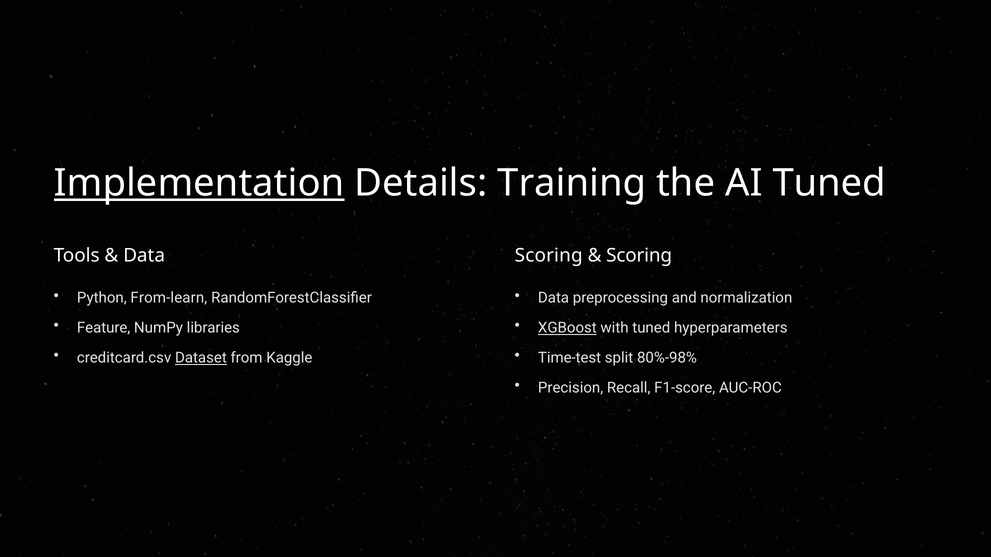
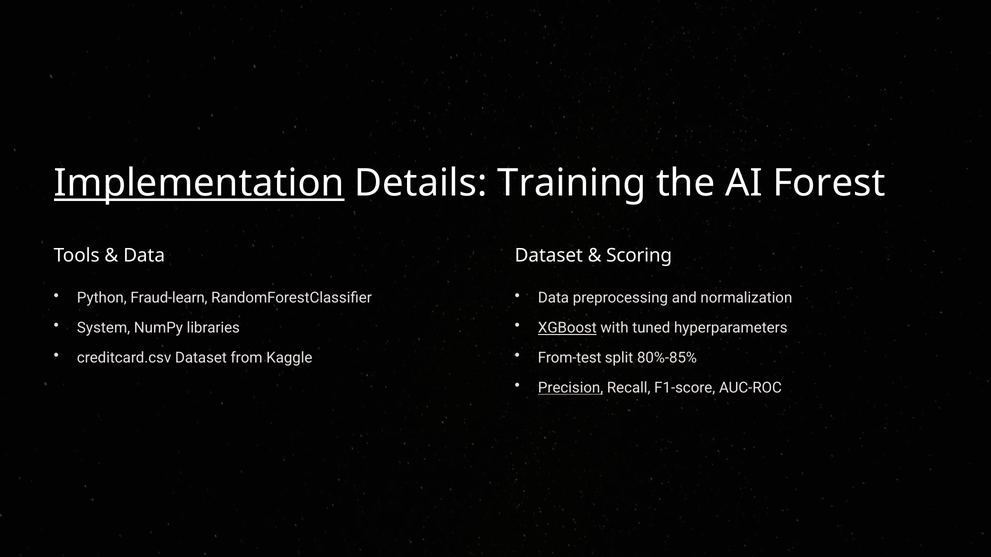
AI Tuned: Tuned -> Forest (829, 183)
Scoring: Scoring -> Dataset (549, 256)
From-learn: From-learn -> Fraud-learn (169, 298)
Feature: Feature -> System (104, 328)
Dataset underline: present -> none (201, 358)
Time-test: Time-test -> From-test (570, 358)
80%-98%: 80%-98% -> 80%-85% (667, 358)
Precision underline: none -> present (571, 388)
